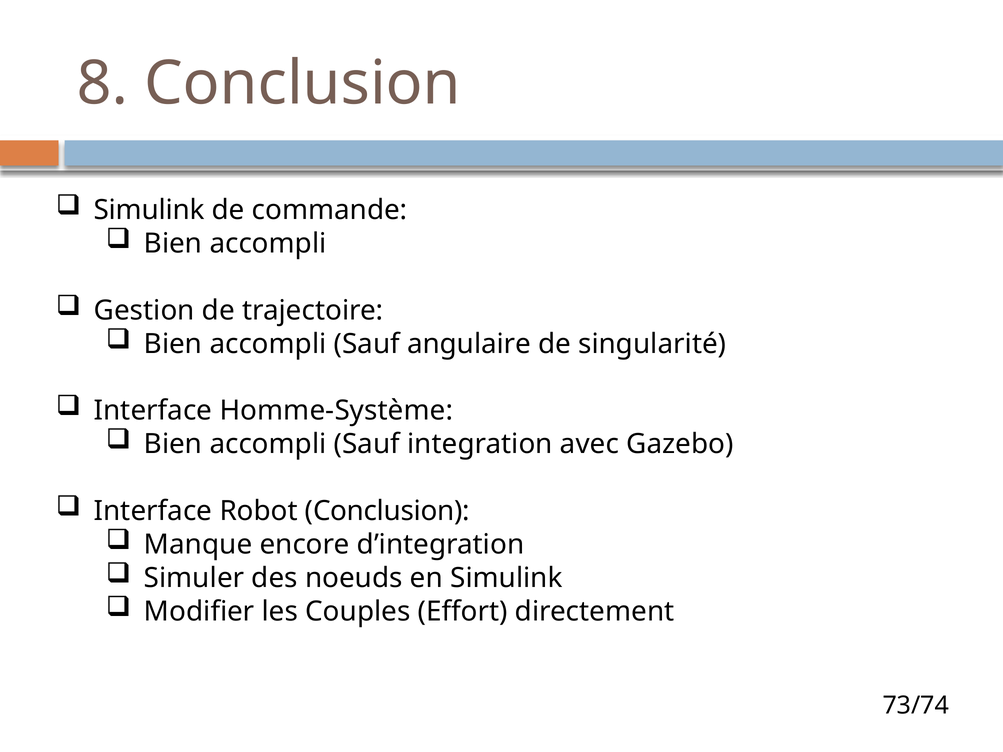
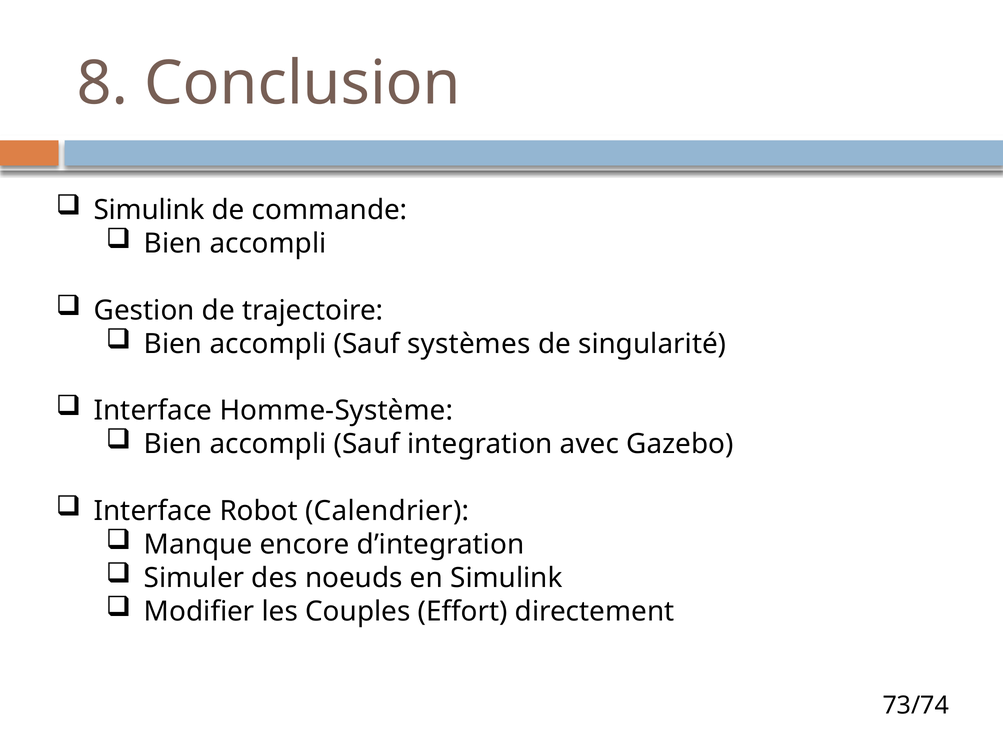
angulaire: angulaire -> systèmes (469, 344)
Robot Conclusion: Conclusion -> Calendrier (387, 511)
